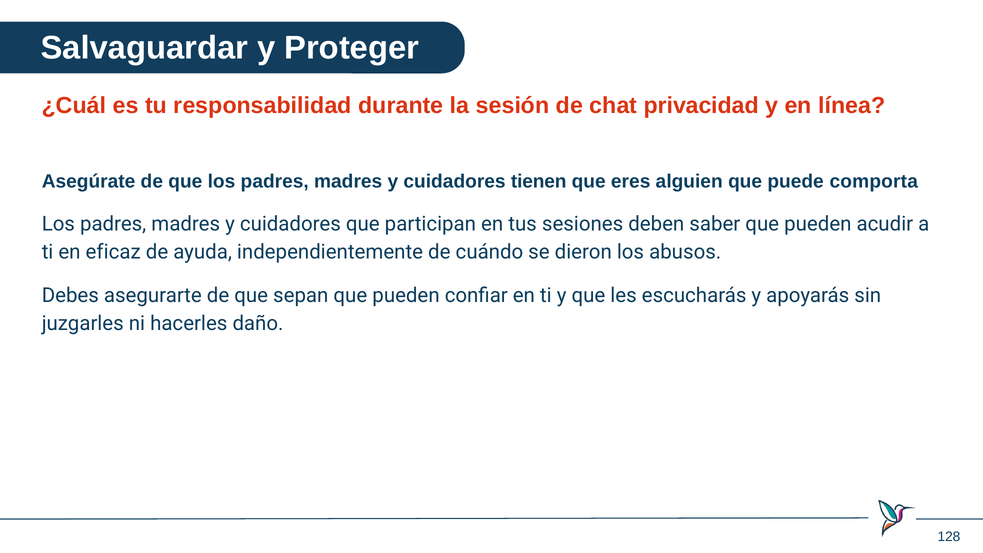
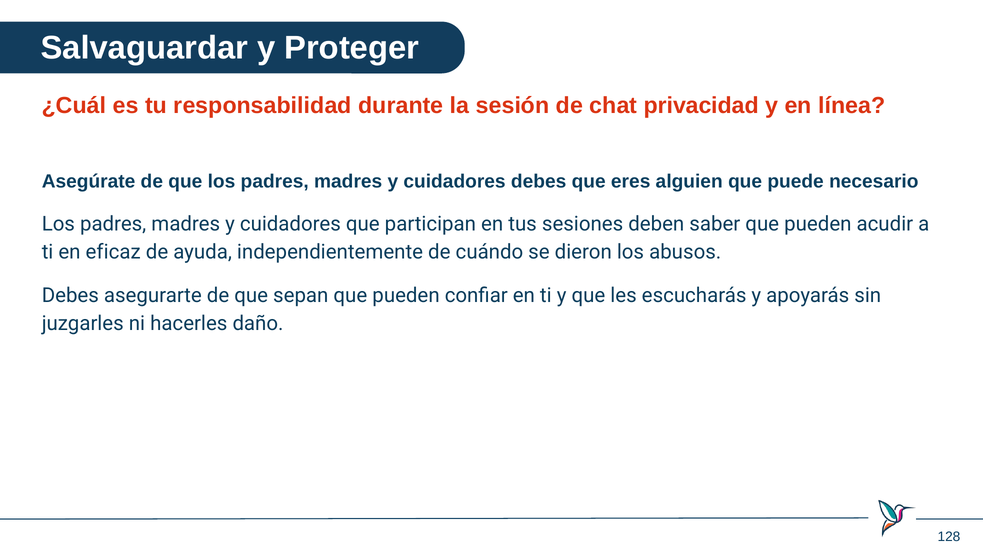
cuidadores tienen: tienen -> debes (539, 181)
comporta: comporta -> necesario (874, 181)
